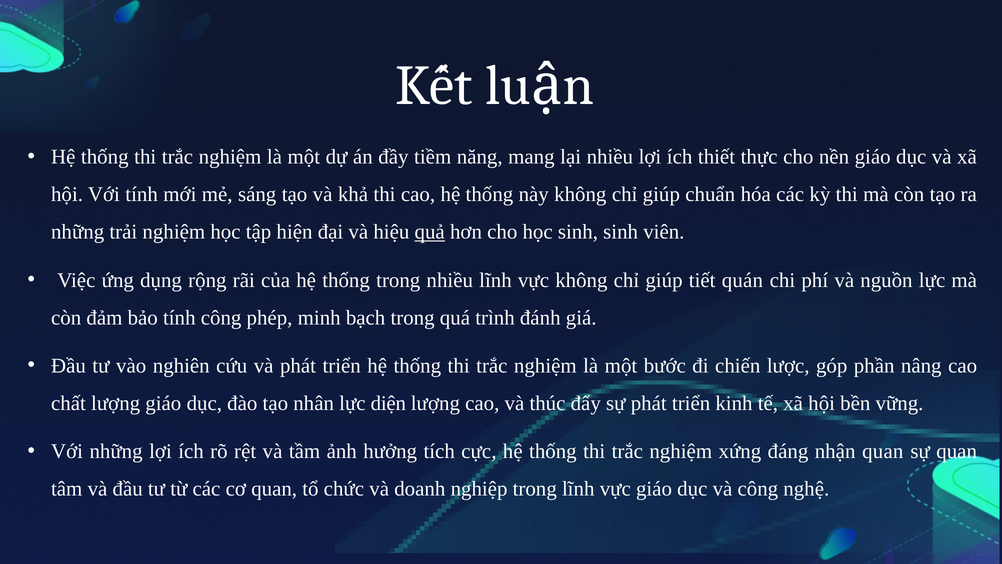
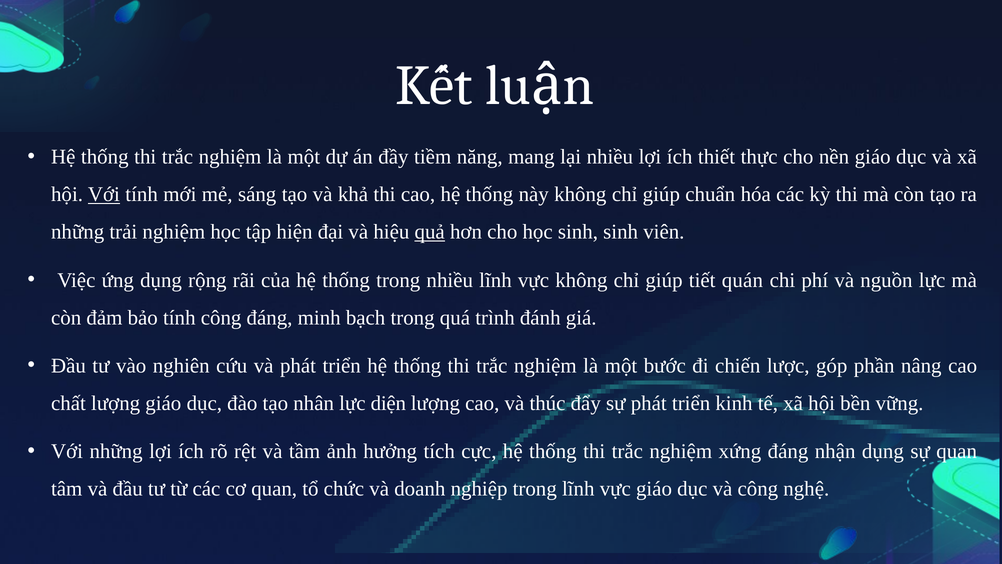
Với underline: none -> present (104, 194)
công phép: phép -> đáng (270, 318)
nhận quan: quan -> dụng (883, 451)
